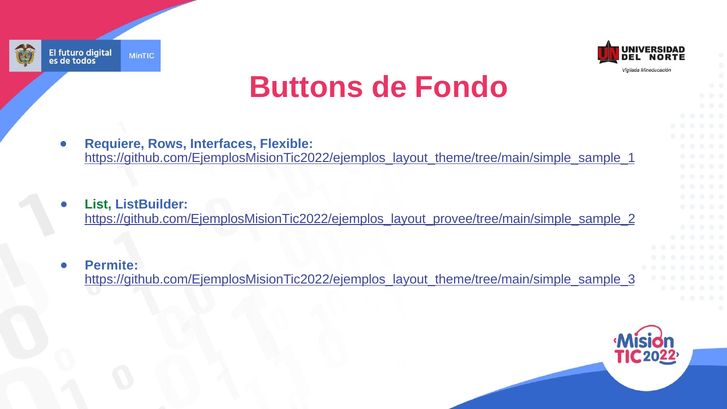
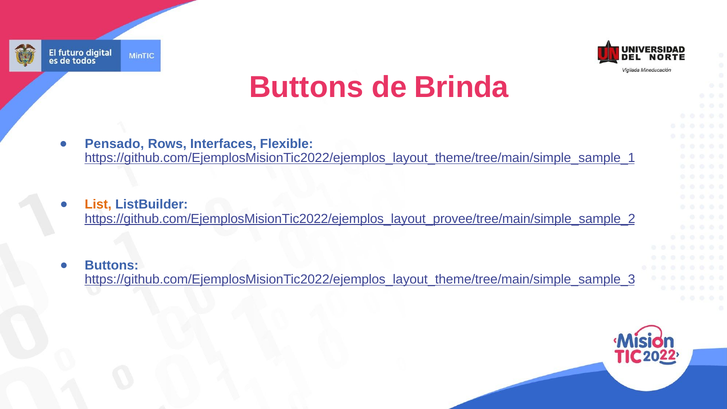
Fondo: Fondo -> Brinda (462, 87)
Requiere: Requiere -> Pensado (114, 144)
List colour: green -> orange (98, 205)
Permite: Permite -> Buttons (112, 265)
